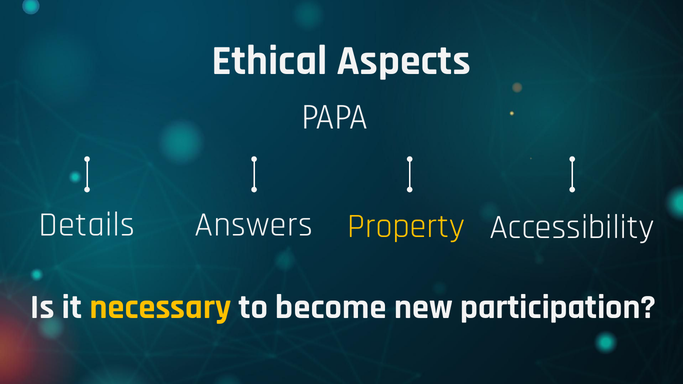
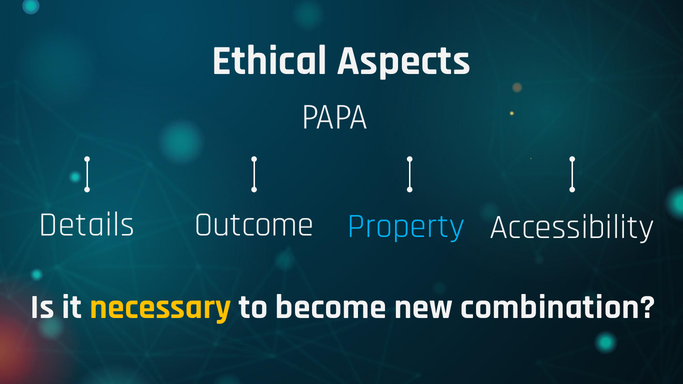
Answers: Answers -> Outcome (254, 225)
Property colour: yellow -> light blue (406, 226)
participation: participation -> combination (558, 307)
